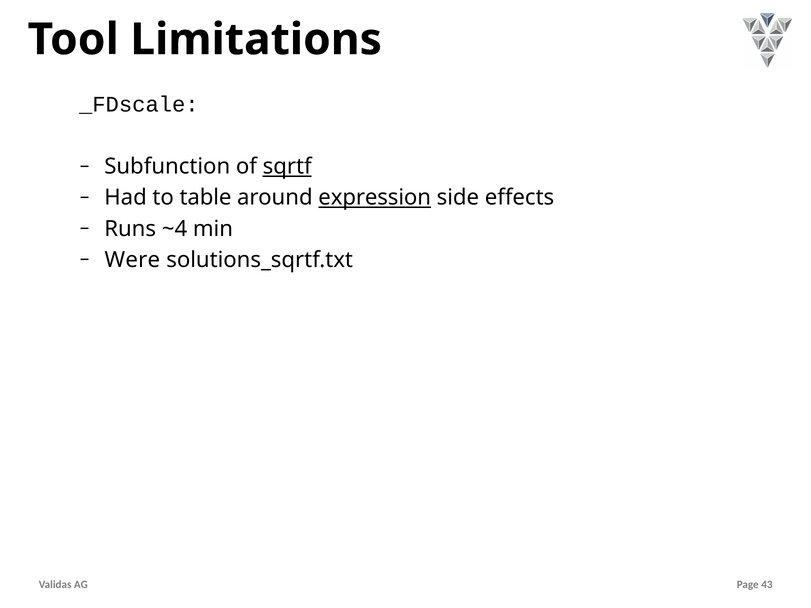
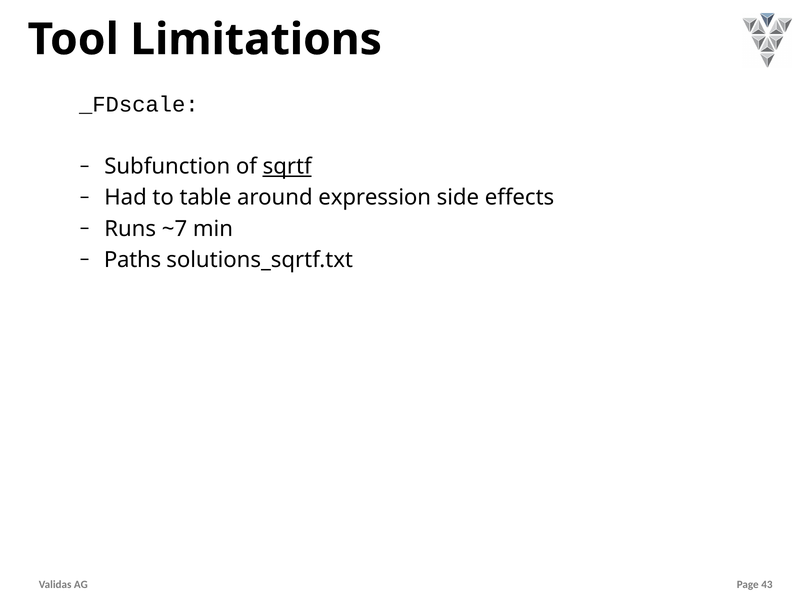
expression underline: present -> none (375, 198)
~4: ~4 -> ~7 (175, 229)
Were: Were -> Paths (133, 260)
